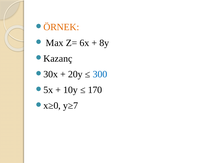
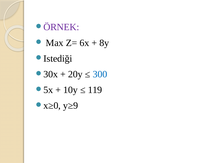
ÖRNEK colour: orange -> purple (61, 27)
Kazanç: Kazanç -> Istediği (58, 58)
170: 170 -> 119 (95, 90)
y≥7: y≥7 -> y≥9 (71, 105)
